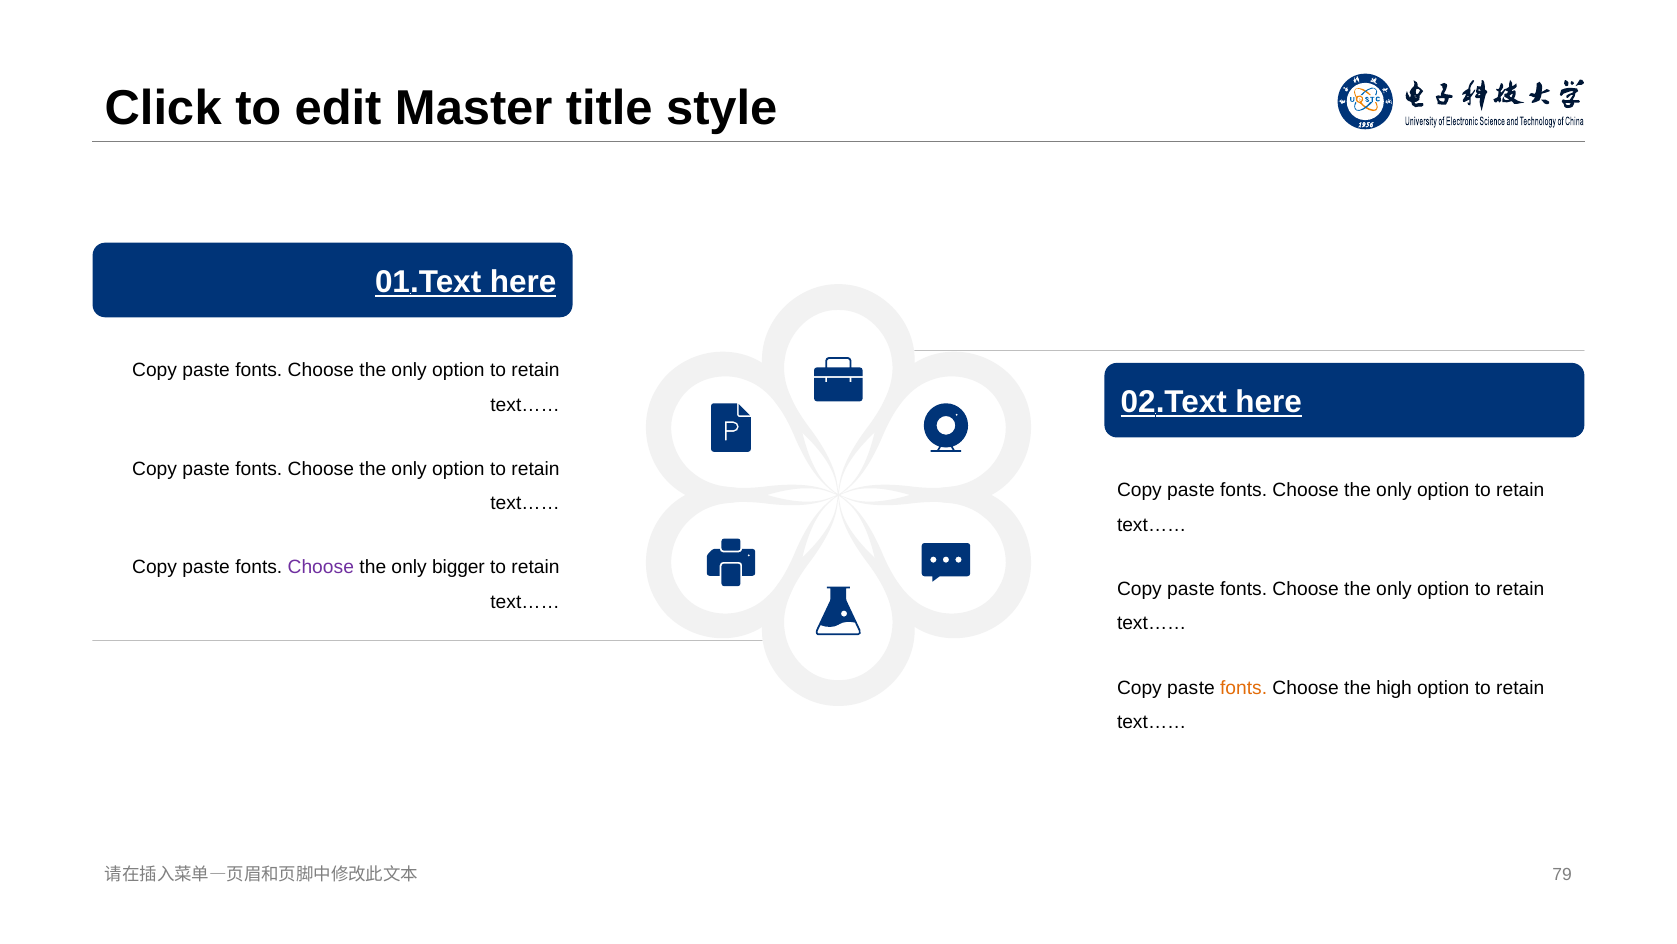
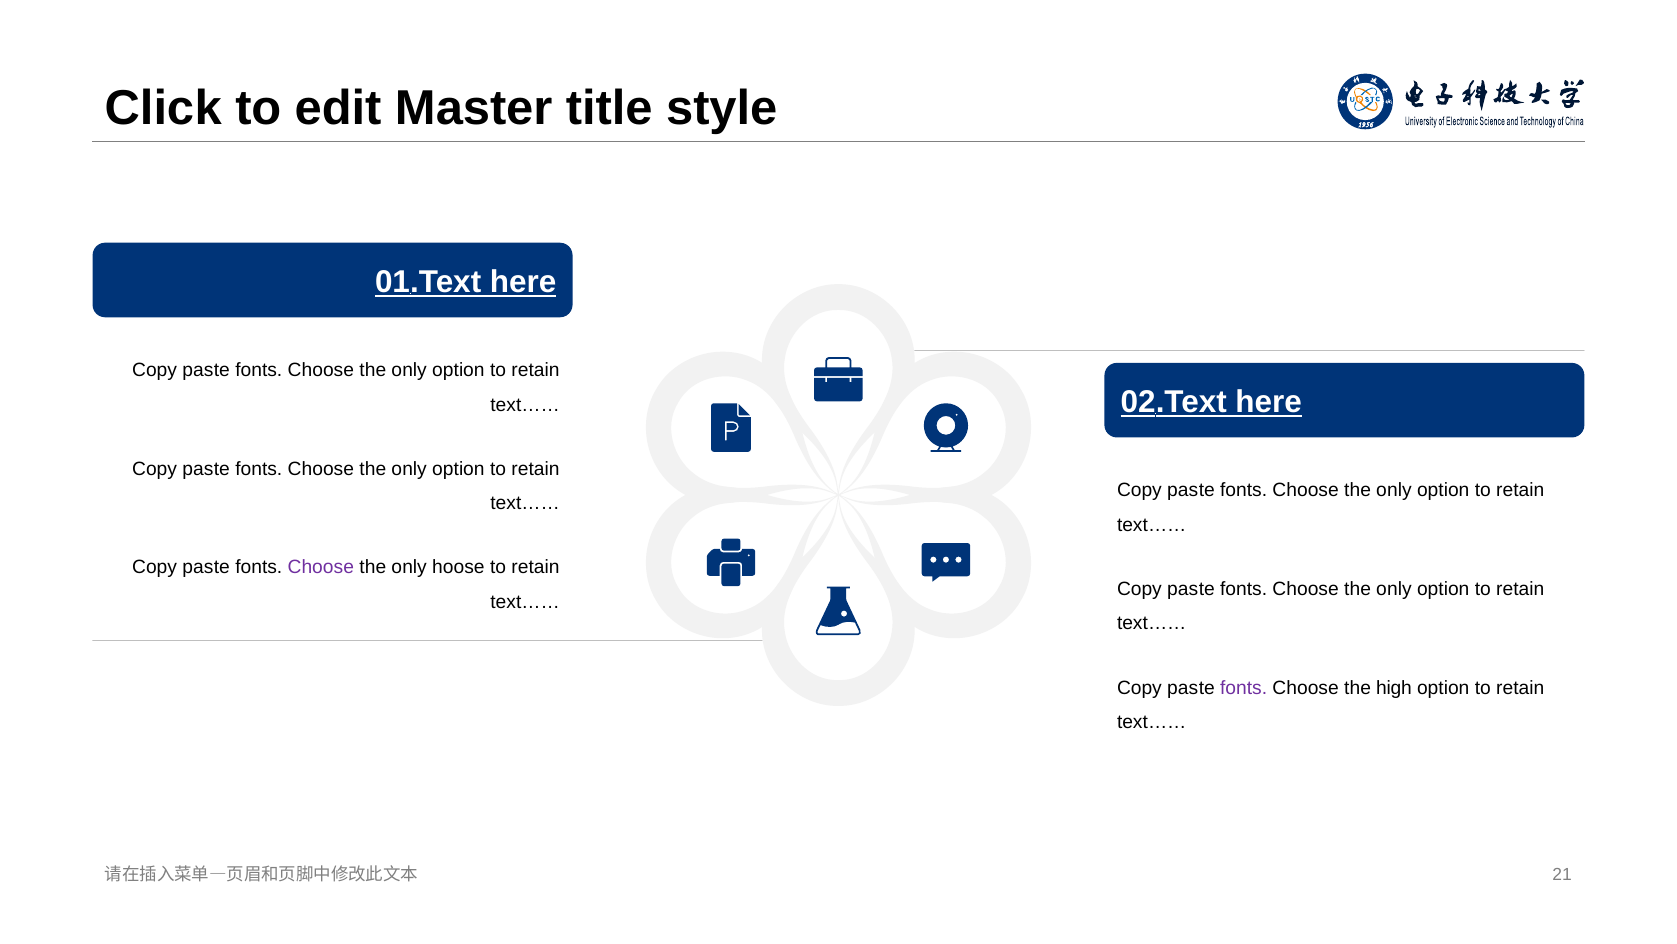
bigger: bigger -> hoose (458, 567)
fonts colour: orange -> purple (1244, 687)
79: 79 -> 21 (1562, 874)
